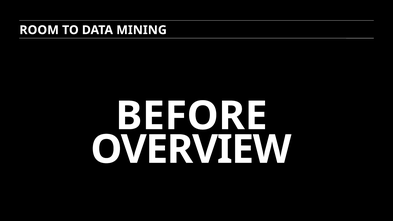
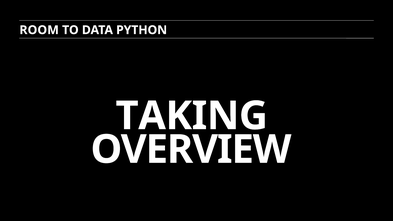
MINING: MINING -> PYTHON (142, 30)
BEFORE: BEFORE -> TAKING (192, 116)
